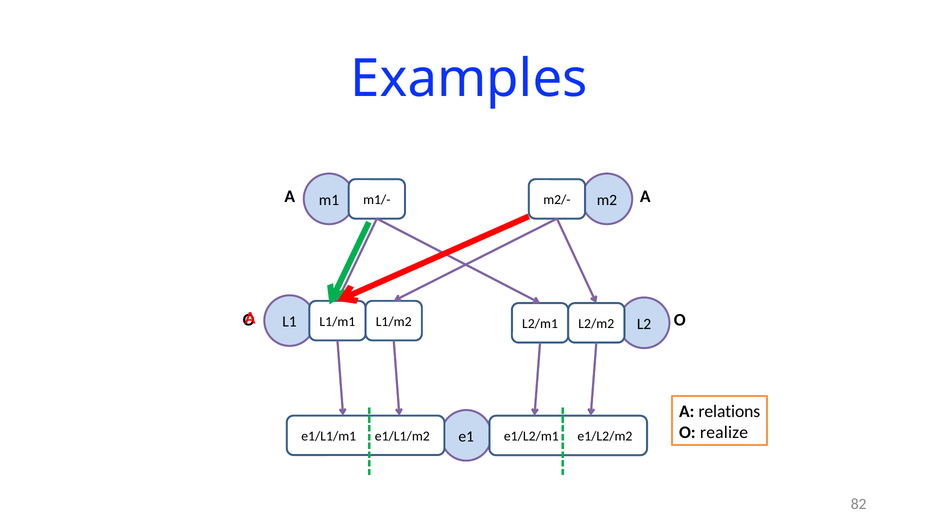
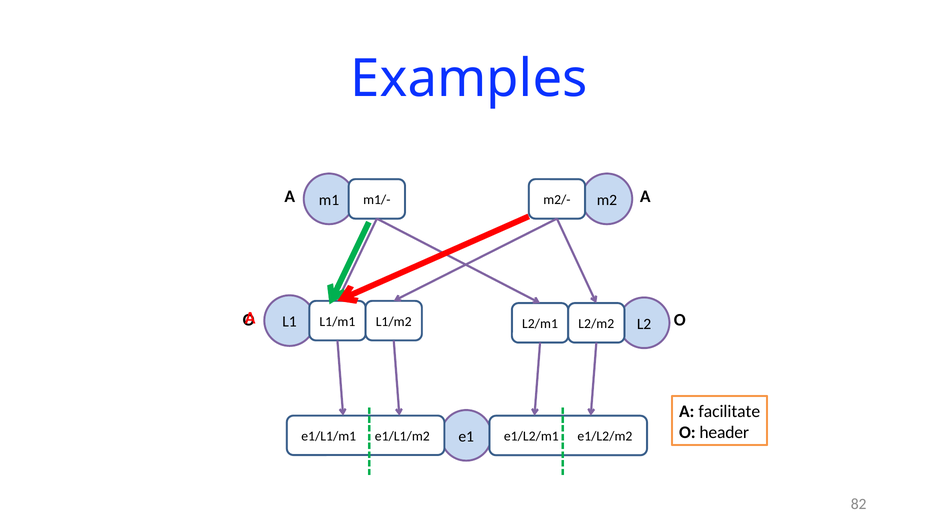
relations: relations -> facilitate (729, 411)
realize: realize -> header (724, 432)
